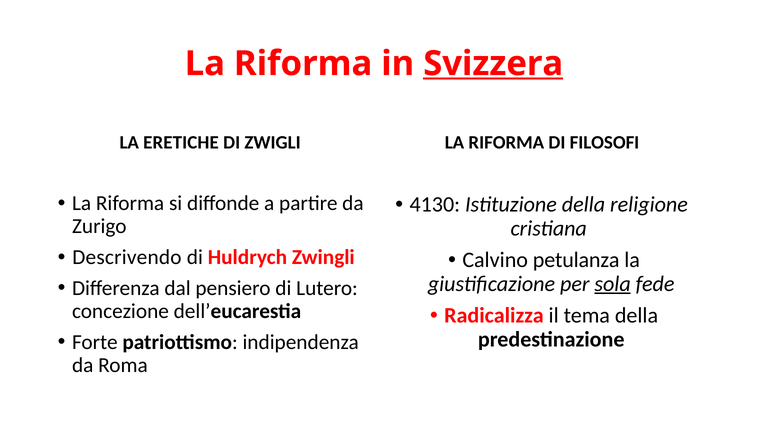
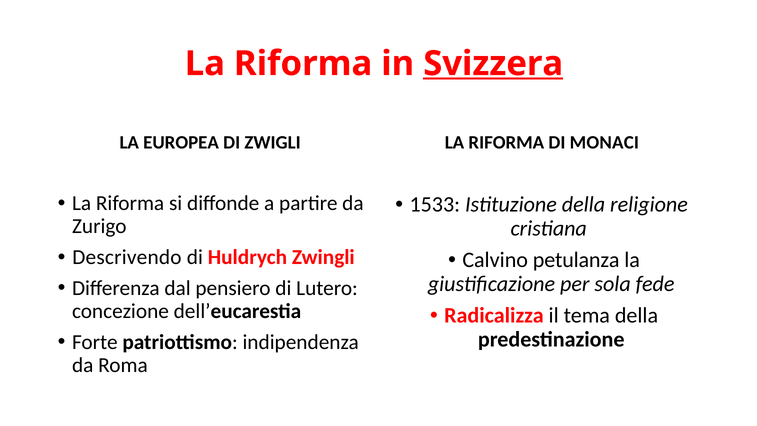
ERETICHE: ERETICHE -> EUROPEA (181, 142)
FILOSOFI: FILOSOFI -> MONACI (604, 142)
4130: 4130 -> 1533 (435, 204)
sola underline: present -> none (613, 284)
